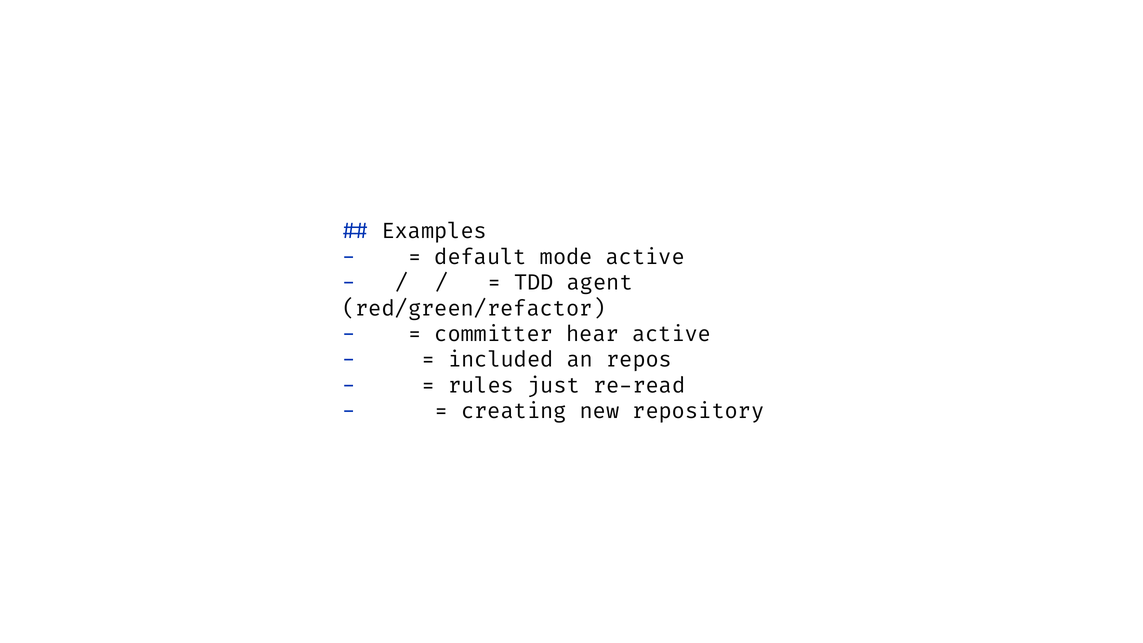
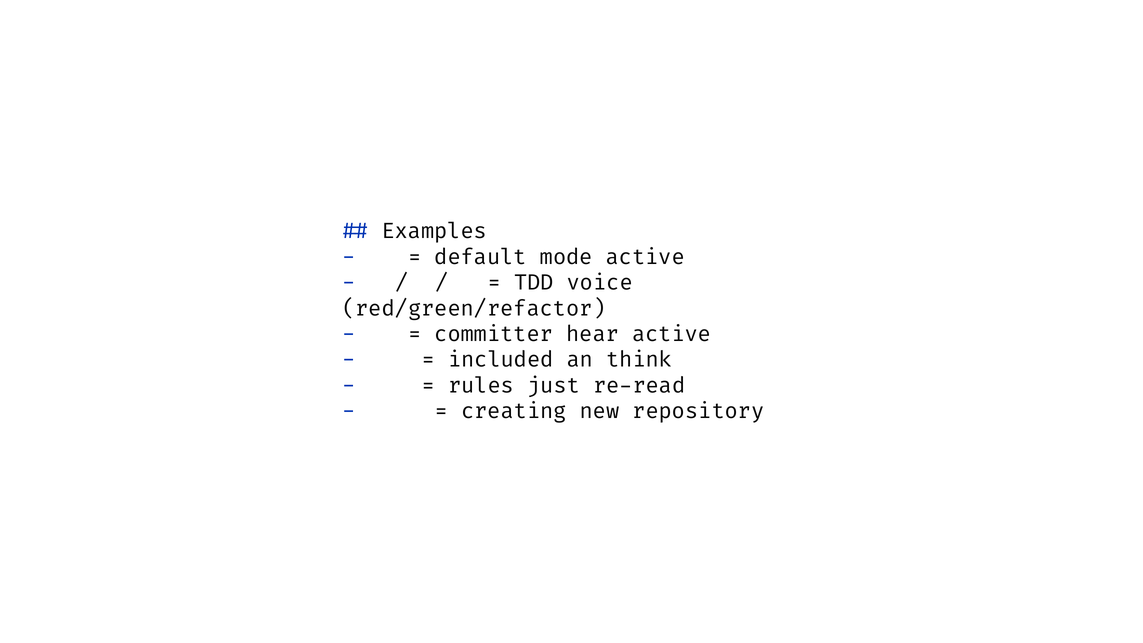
agent: agent -> voice (600, 283)
repos: repos -> think (639, 360)
